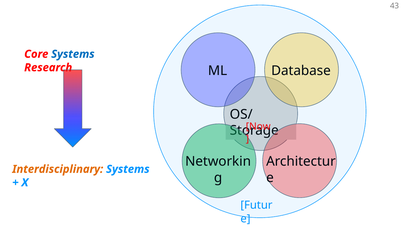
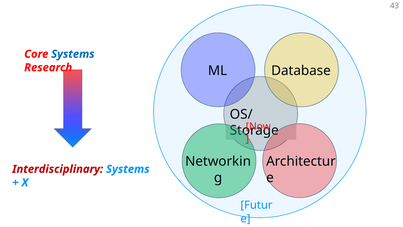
Interdisciplinary colour: orange -> red (58, 169)
